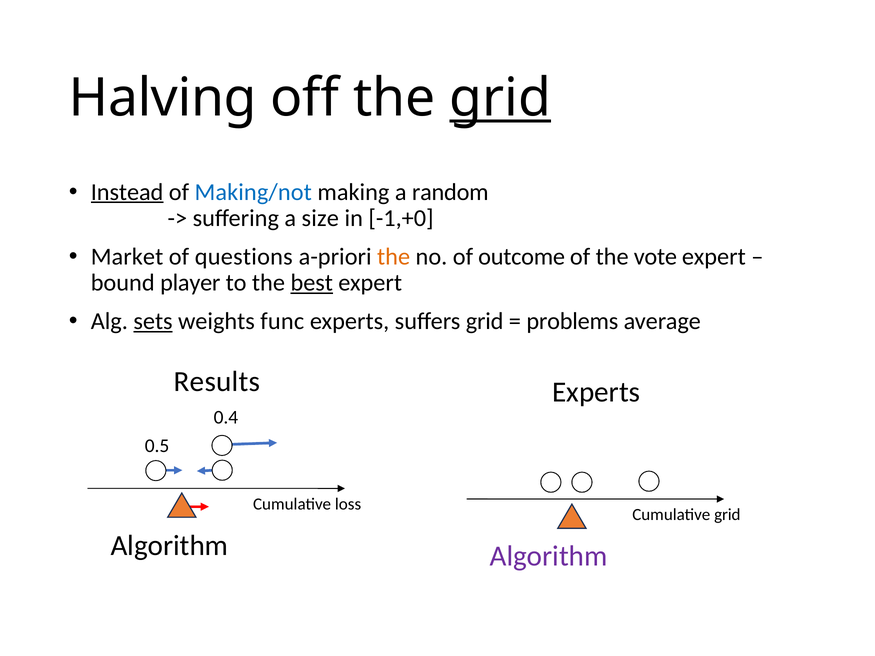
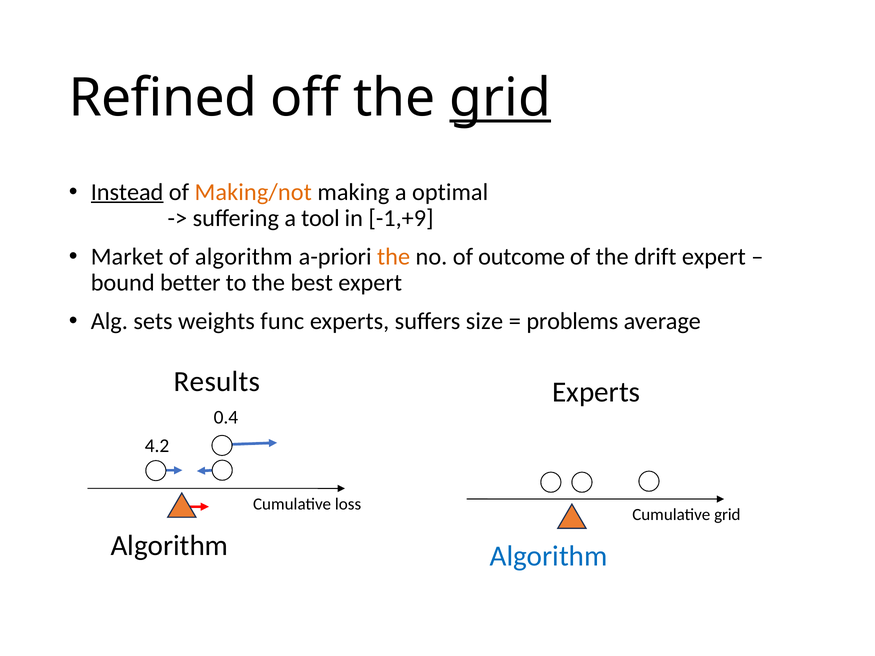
Halving: Halving -> Refined (163, 98)
Making/not colour: blue -> orange (253, 192)
random: random -> optimal (450, 192)
size: size -> tool (320, 218)
-1,+0: -1,+0 -> -1,+9 (401, 218)
of questions: questions -> algorithm (244, 257)
vote: vote -> drift (655, 257)
player: player -> better (190, 283)
best underline: present -> none (312, 283)
sets underline: present -> none (153, 321)
suffers grid: grid -> size (484, 321)
0.5: 0.5 -> 4.2 (157, 446)
Algorithm colour: purple -> blue (549, 557)
